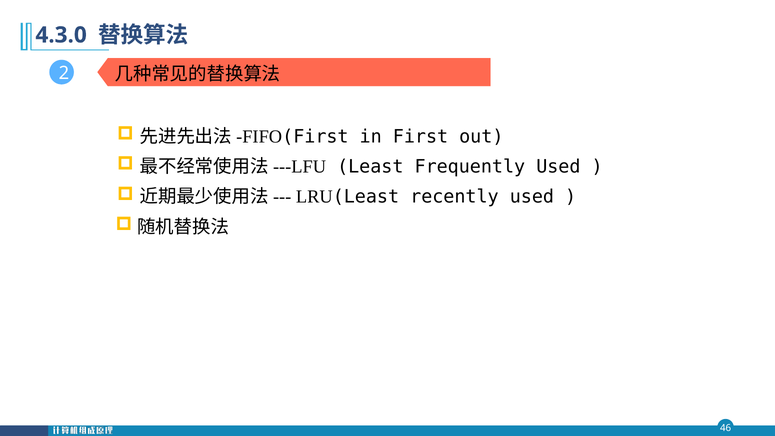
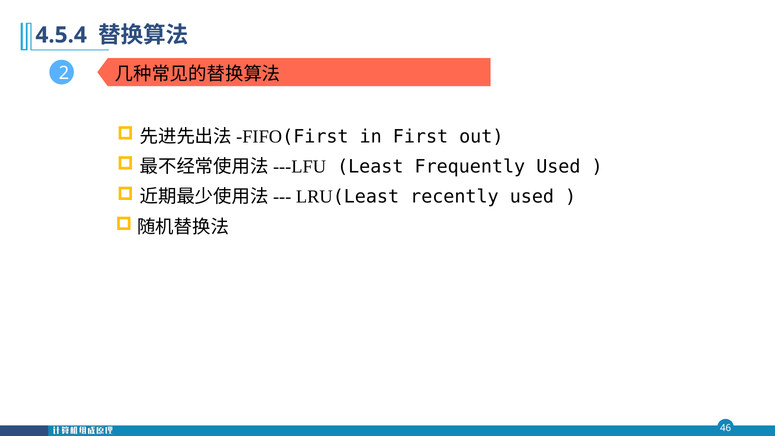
4.3.0: 4.3.0 -> 4.5.4 (61, 35)
